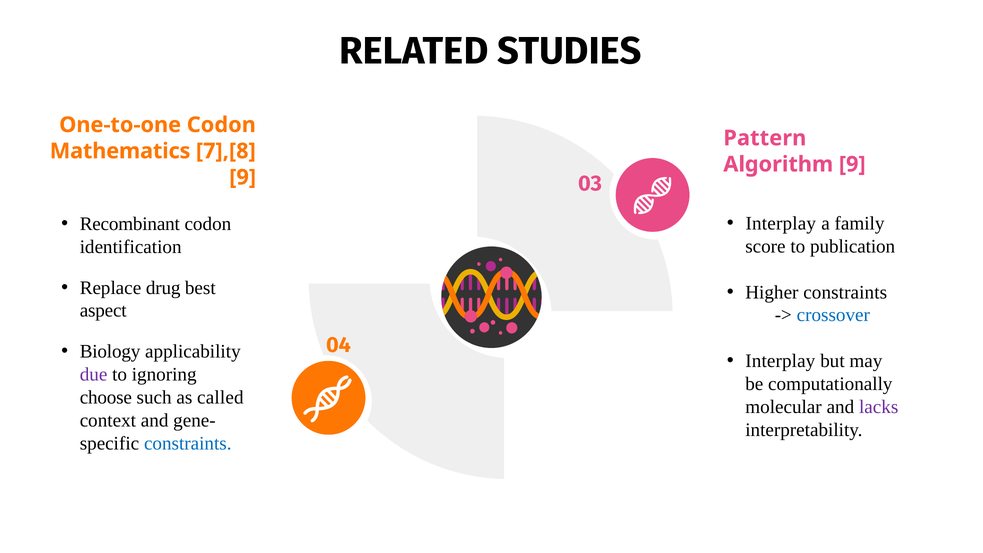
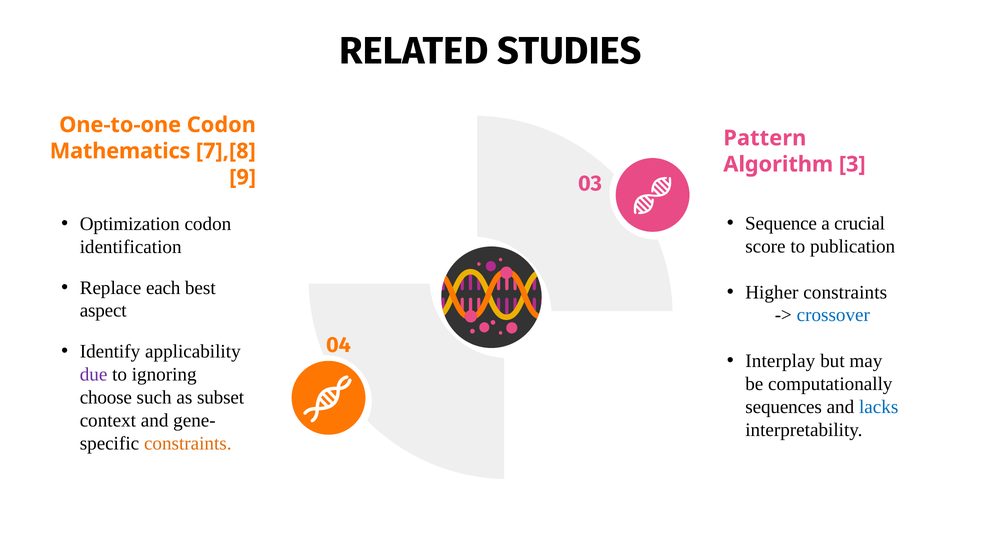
Algorithm 9: 9 -> 3 (852, 164)
Interplay: Interplay -> Sequence (781, 223)
family: family -> crucial (860, 223)
Recombinant: Recombinant -> Optimization (130, 224)
drug: drug -> each (163, 288)
Biology: Biology -> Identify (110, 352)
called: called -> subset (221, 398)
molecular: molecular -> sequences (784, 407)
lacks colour: purple -> blue (879, 407)
constraints colour: blue -> orange (188, 443)
